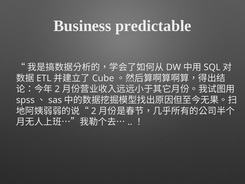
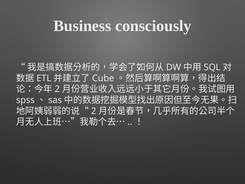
predictable: predictable -> consciously (153, 26)
